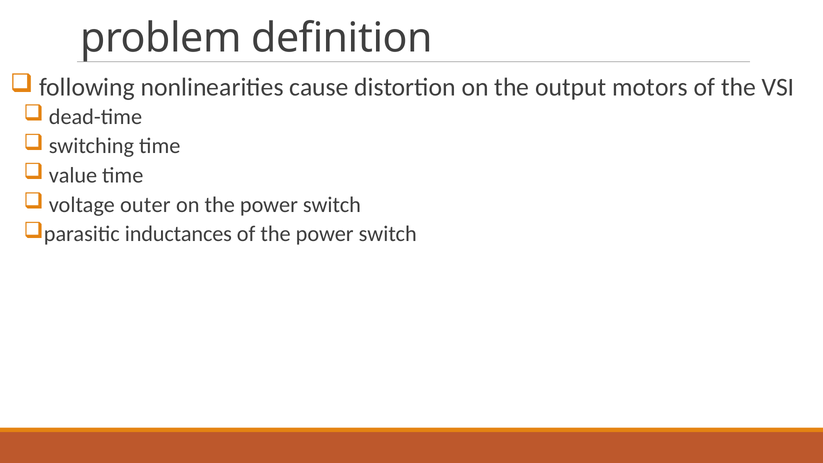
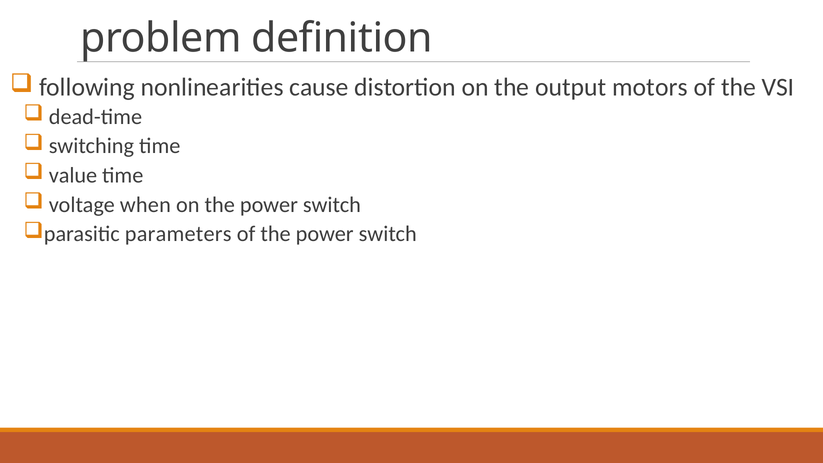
outer: outer -> when (145, 205)
inductances: inductances -> parameters (178, 234)
